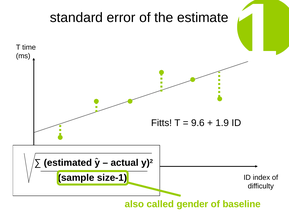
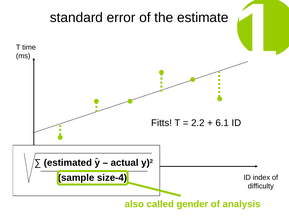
9.6: 9.6 -> 2.2 (198, 123)
1.9: 1.9 -> 6.1 (222, 123)
size-1: size-1 -> size-4 (112, 177)
baseline: baseline -> analysis (242, 204)
